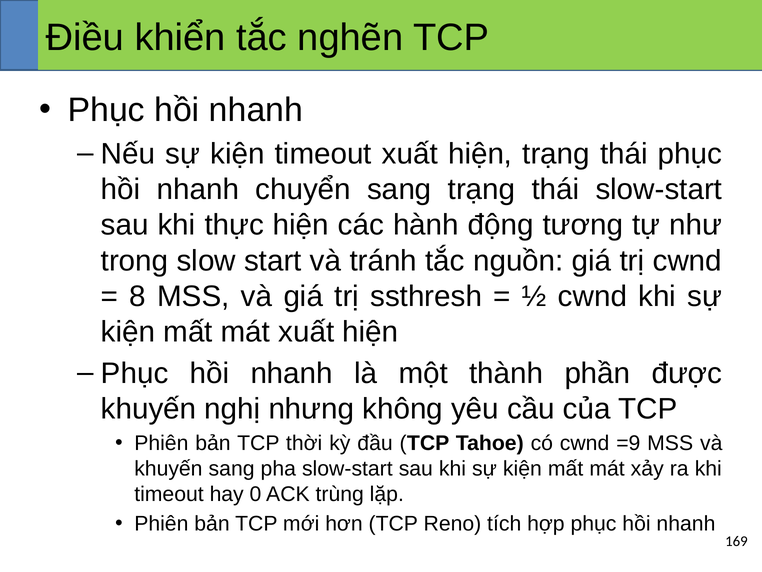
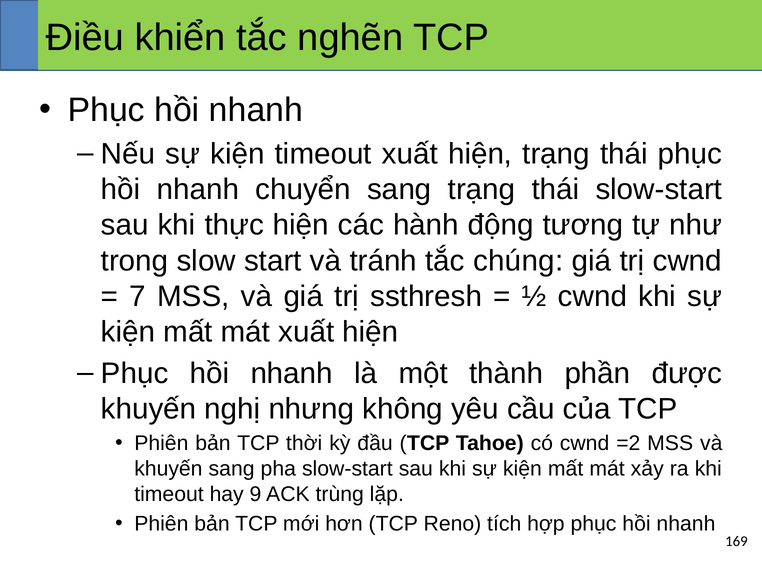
nguồn: nguồn -> chúng (518, 261)
8: 8 -> 7 (138, 296)
=9: =9 -> =2 (628, 443)
0: 0 -> 9 (255, 494)
